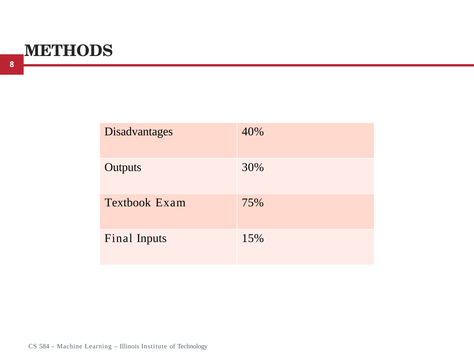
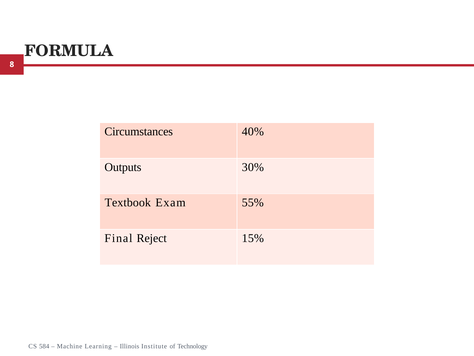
METHODS: METHODS -> FORMULA (69, 51)
Disadvantages: Disadvantages -> Circumstances (139, 131)
75%: 75% -> 55% (253, 202)
Inputs: Inputs -> Reject (152, 238)
